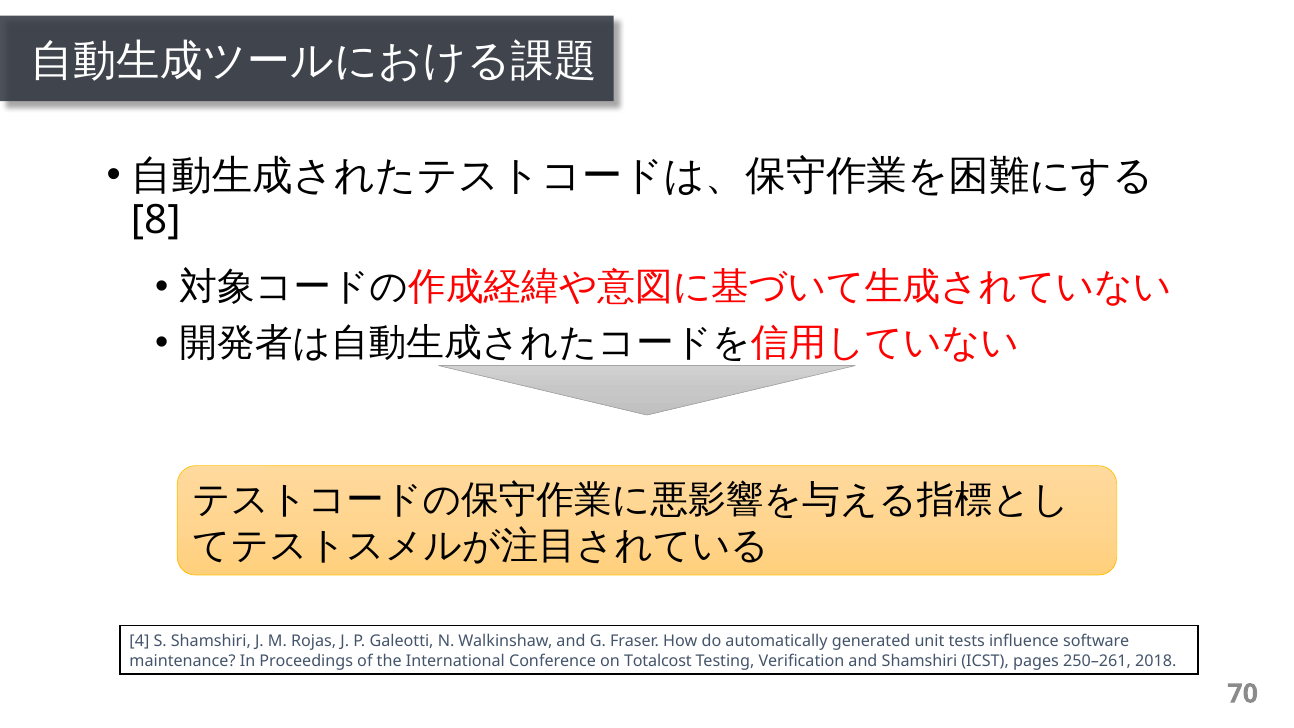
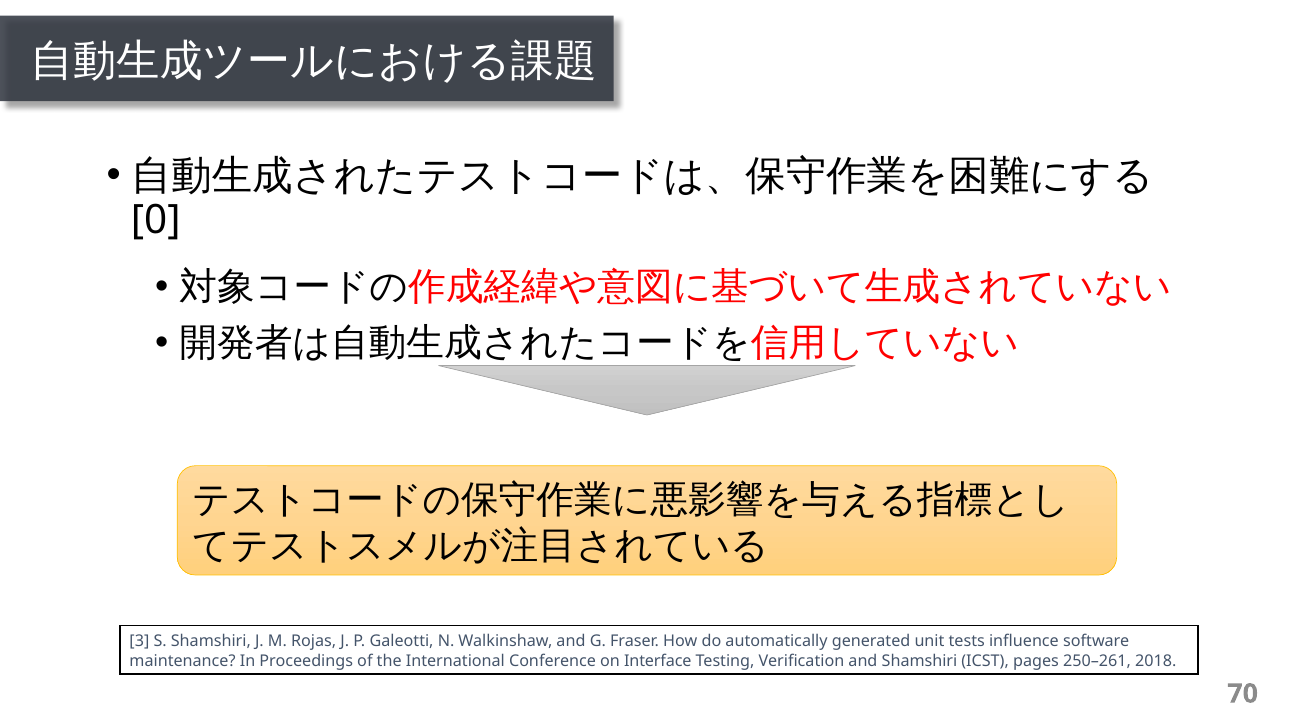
8: 8 -> 0 (156, 220)
4: 4 -> 3 (139, 641)
Totalcost: Totalcost -> Interface (658, 661)
